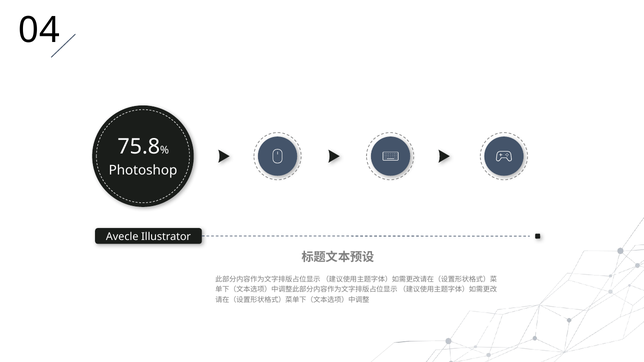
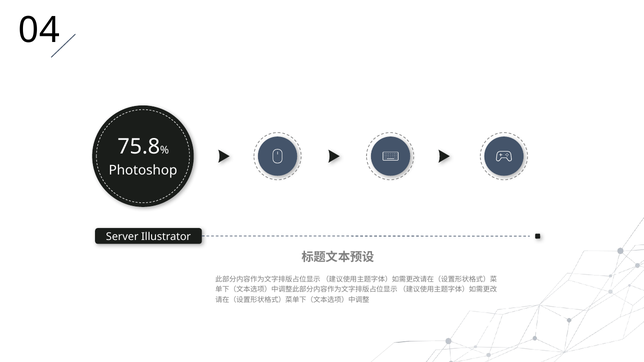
Avecle: Avecle -> Server (122, 237)
